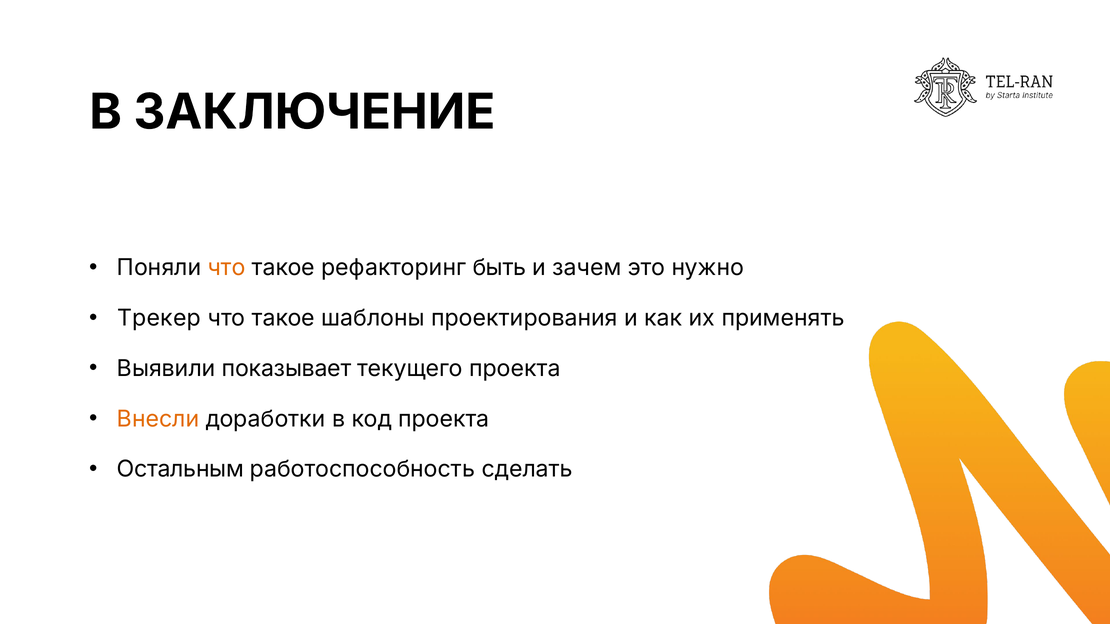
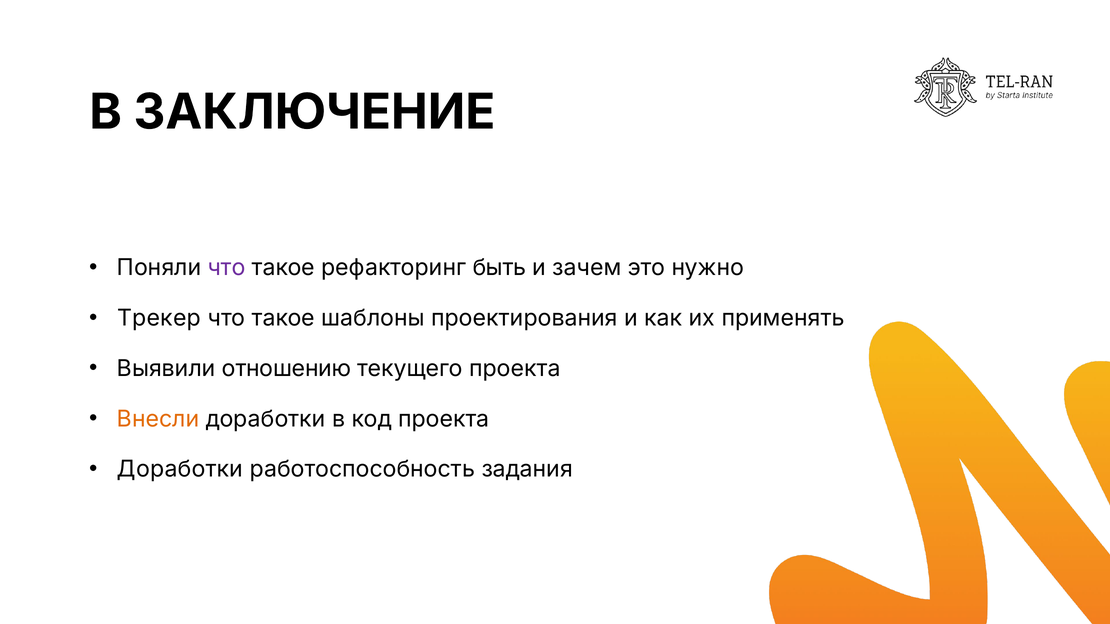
что colour: orange -> purple (227, 268)
показывает: показывает -> отношению (287, 369)
Остальным: Остальным -> Доработки (180, 470)
сделать: сделать -> задания (527, 470)
